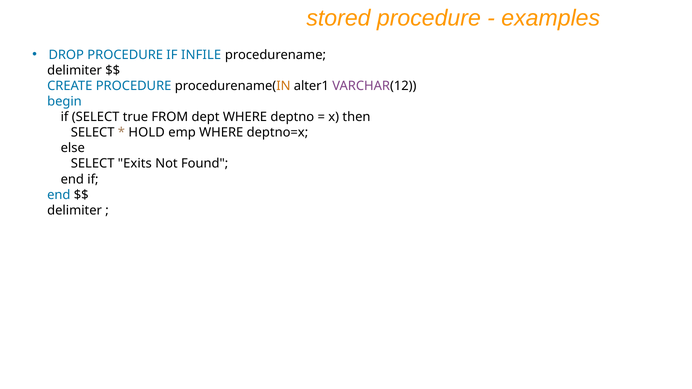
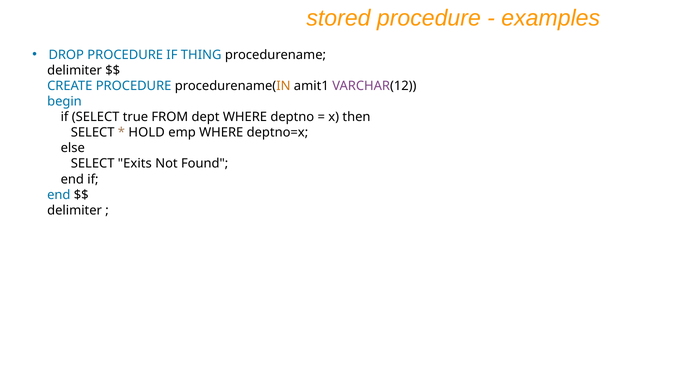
INFILE: INFILE -> THING (201, 55)
alter1: alter1 -> amit1 (311, 86)
